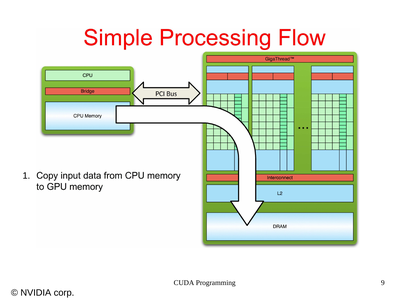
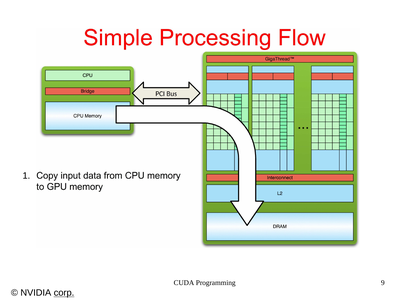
corp underline: none -> present (64, 294)
